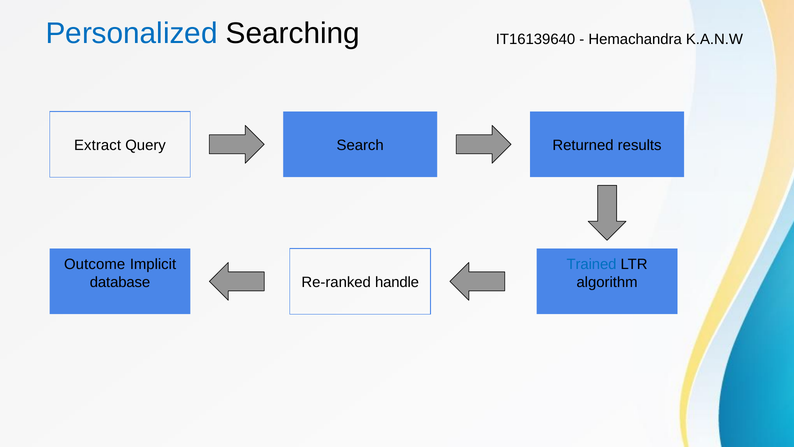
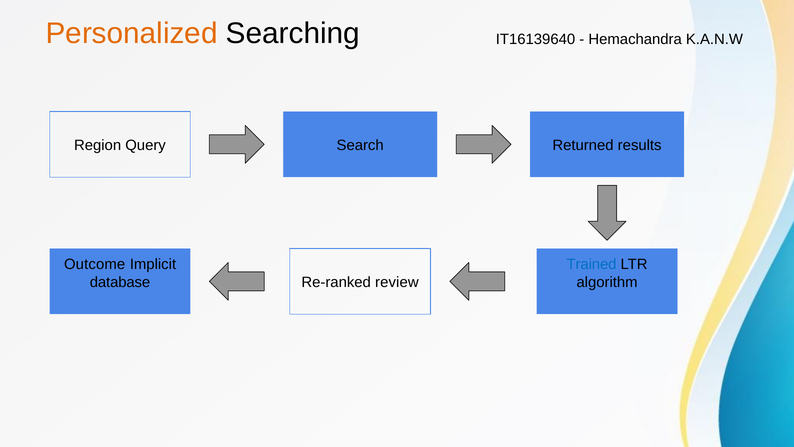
Personalized colour: blue -> orange (132, 33)
Extract: Extract -> Region (98, 145)
handle: handle -> review (397, 282)
